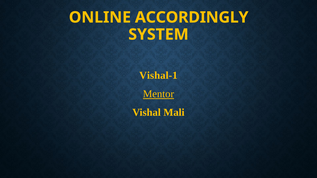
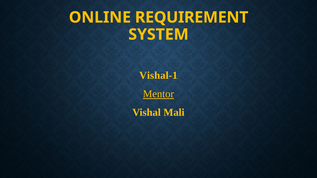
ACCORDINGLY: ACCORDINGLY -> REQUIREMENT (192, 17)
